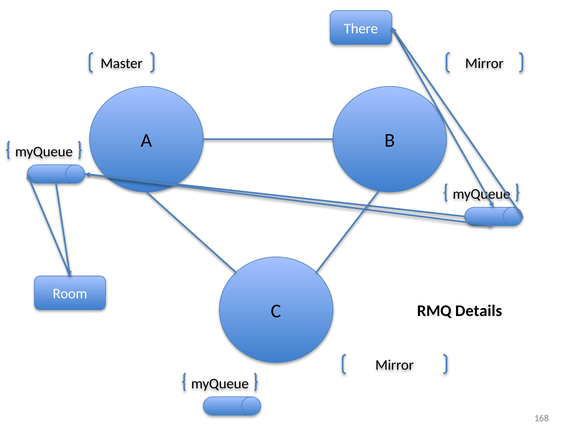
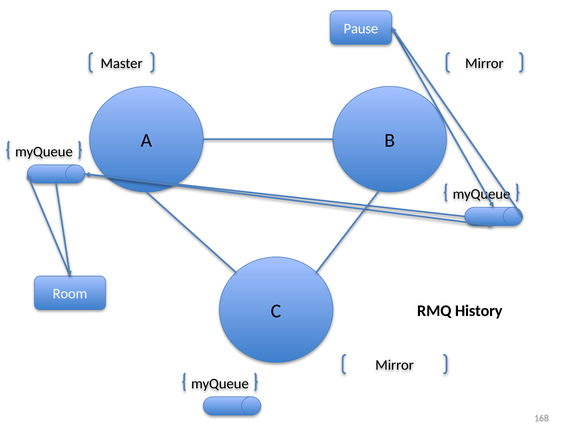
There: There -> Pause (361, 29)
Details: Details -> History (479, 311)
